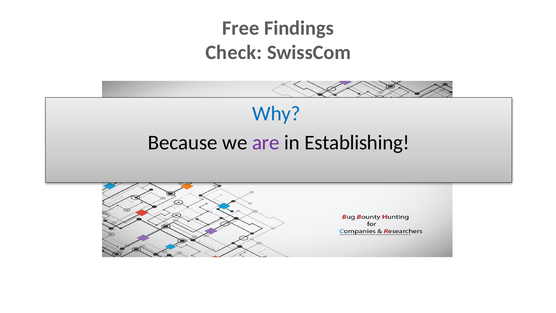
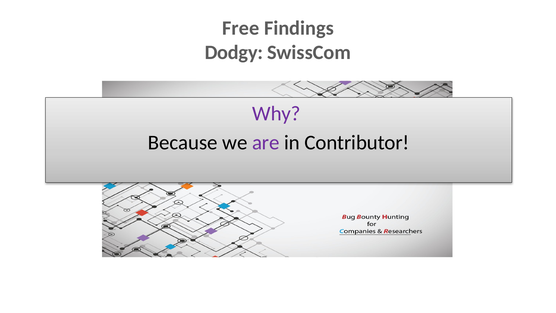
Check: Check -> Dodgy (234, 53)
Why colour: blue -> purple (276, 113)
Establishing: Establishing -> Contributor (357, 143)
